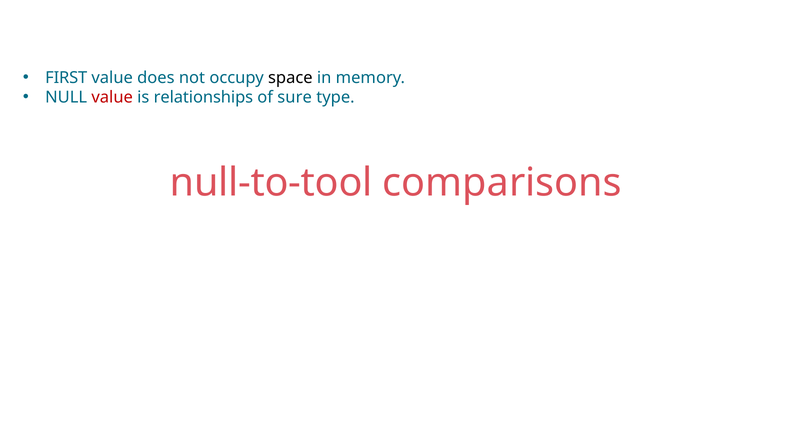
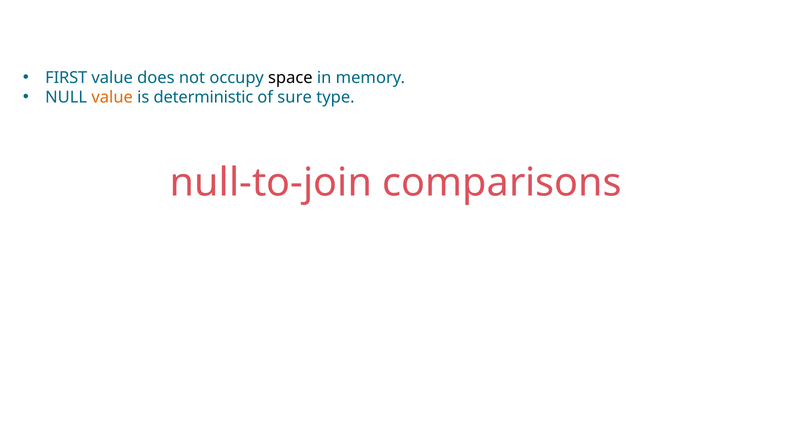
value colour: red -> orange (112, 97)
relationships: relationships -> deterministic (203, 97)
null-to-tool: null-to-tool -> null-to-join (271, 183)
